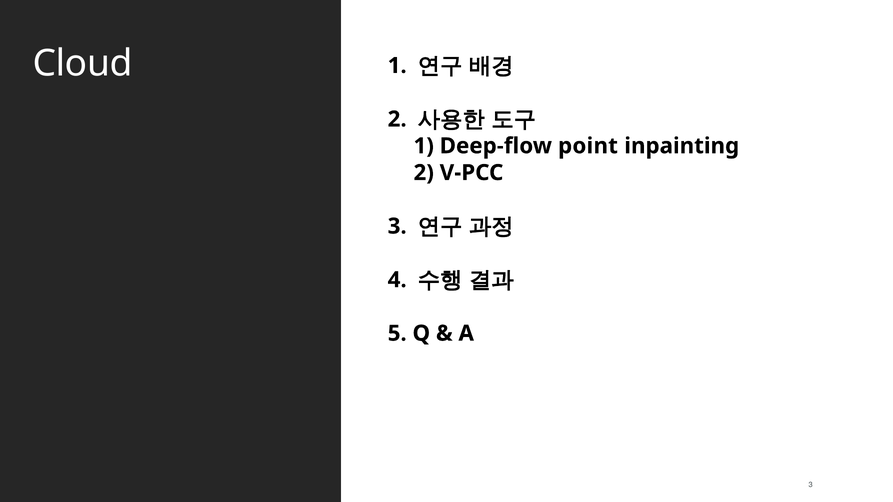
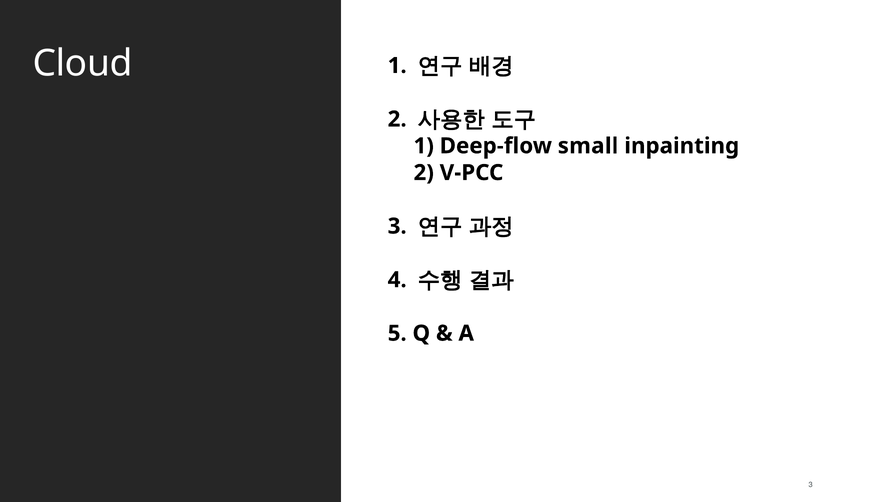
point: point -> small (588, 146)
